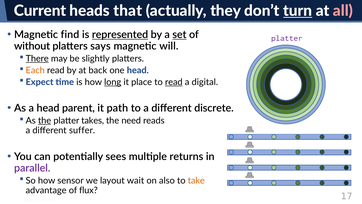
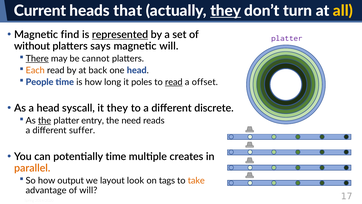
they underline: none -> present (226, 11)
turn underline: present -> none (298, 11)
all colour: pink -> yellow (343, 11)
set underline: present -> none (179, 35)
slightly: slightly -> cannot (96, 59)
Expect: Expect -> People (40, 82)
long underline: present -> none (113, 82)
place: place -> poles (142, 82)
digital: digital -> offset (205, 82)
parent: parent -> syscall (78, 108)
it path: path -> they (117, 108)
takes: takes -> entry (93, 120)
potentially sees: sees -> time (116, 156)
returns: returns -> creates (186, 156)
parallel colour: purple -> orange (32, 168)
sensor: sensor -> output (71, 180)
wait: wait -> look (136, 180)
also: also -> tags (167, 180)
of flux: flux -> will (88, 190)
